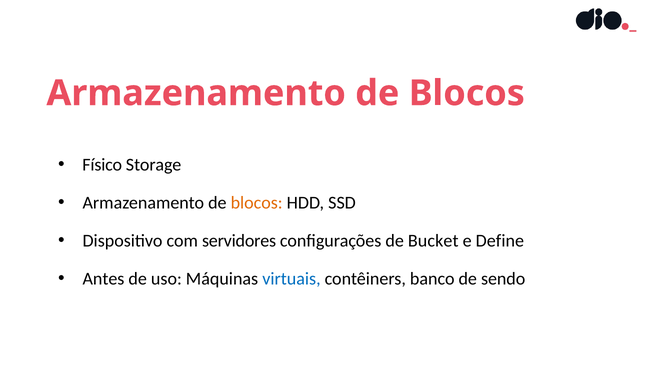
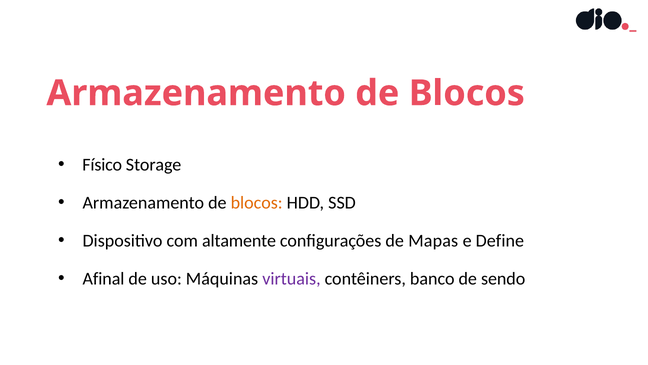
servidores: servidores -> altamente (239, 240)
Bucket: Bucket -> Mapas (433, 240)
Antes: Antes -> Afinal (103, 278)
virtuais colour: blue -> purple (291, 278)
